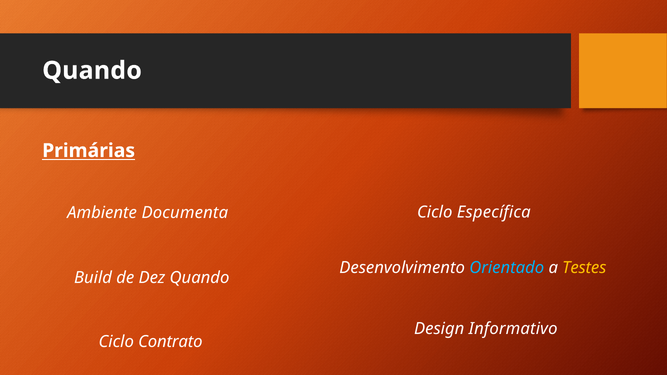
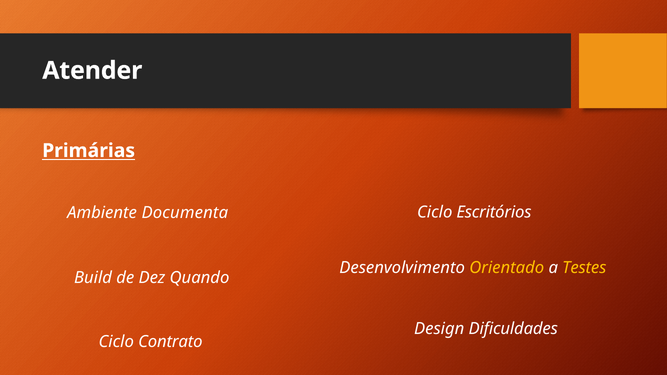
Quando: Quando -> Atender (92, 71)
Específica: Específica -> Escritórios (494, 212)
Orientado colour: light blue -> yellow (507, 268)
Informativo: Informativo -> Dificuldades (513, 329)
